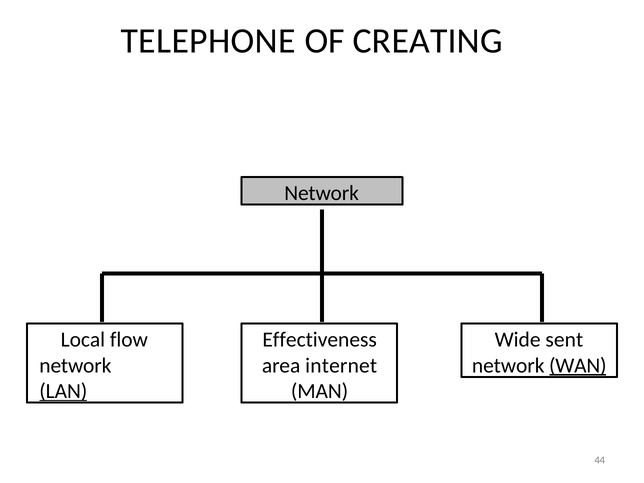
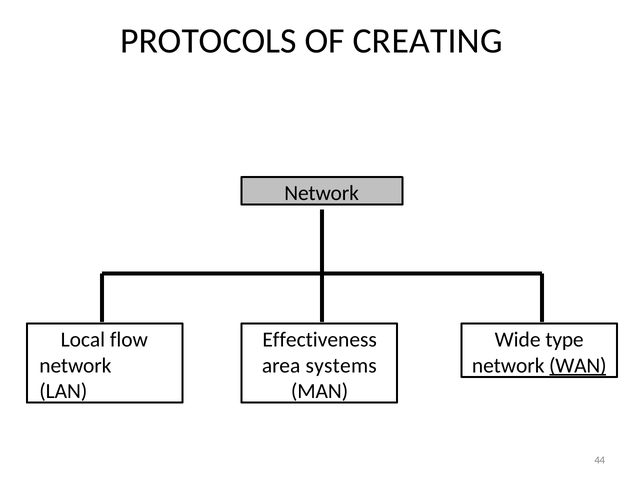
TELEPHONE: TELEPHONE -> PROTOCOLS (208, 41)
sent: sent -> type (565, 340)
internet: internet -> systems (341, 365)
LAN underline: present -> none (63, 391)
